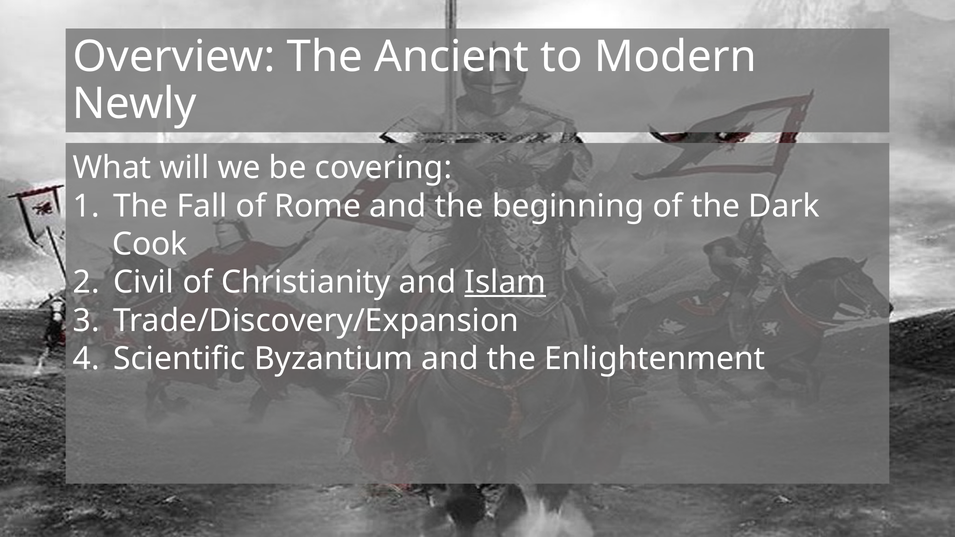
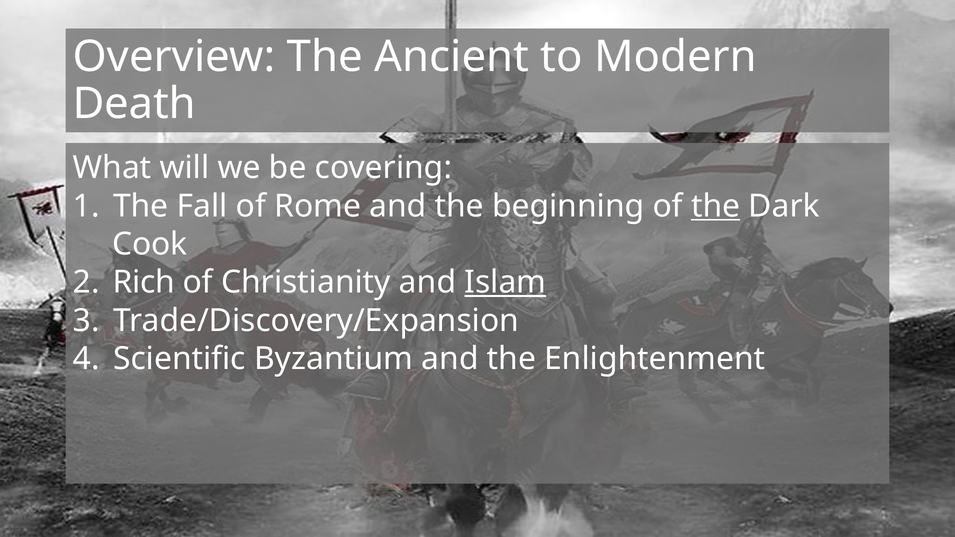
Newly: Newly -> Death (134, 104)
the underline: none -> present (716, 206)
Civil: Civil -> Rich (144, 283)
